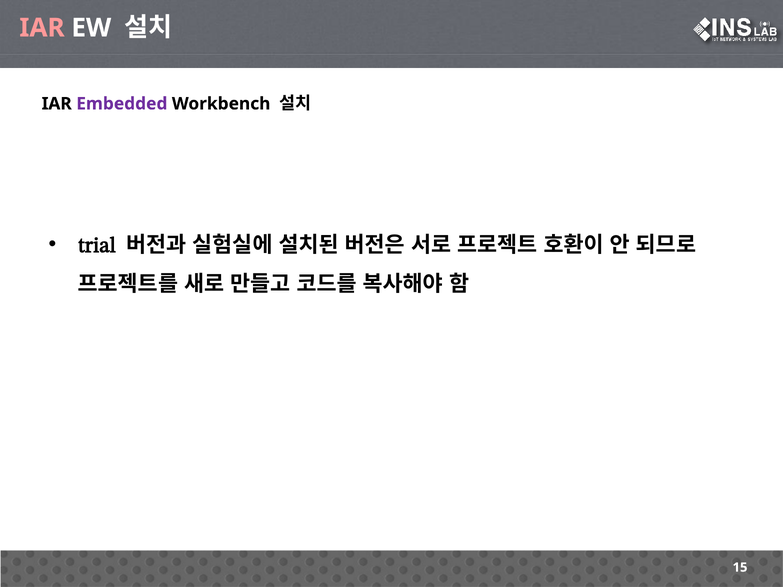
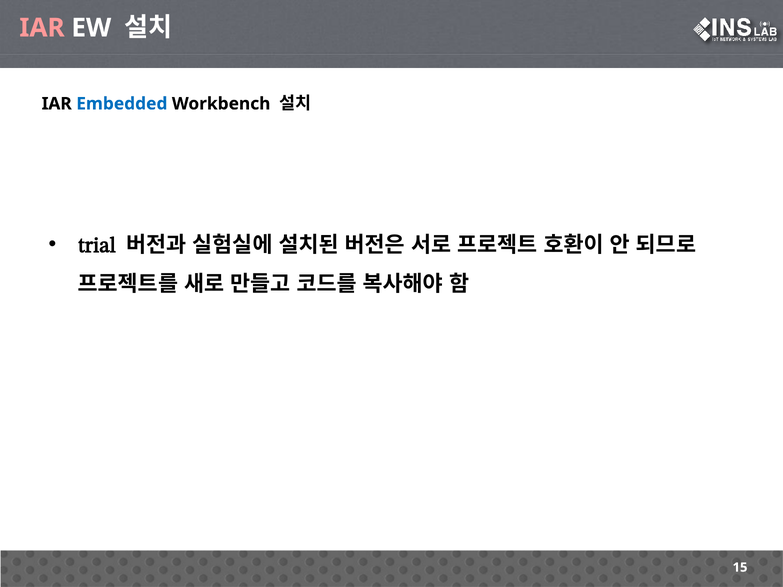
Embedded colour: purple -> blue (122, 104)
